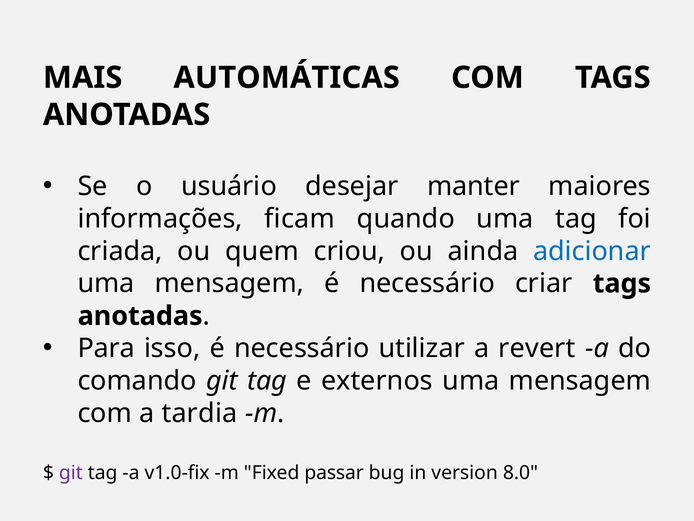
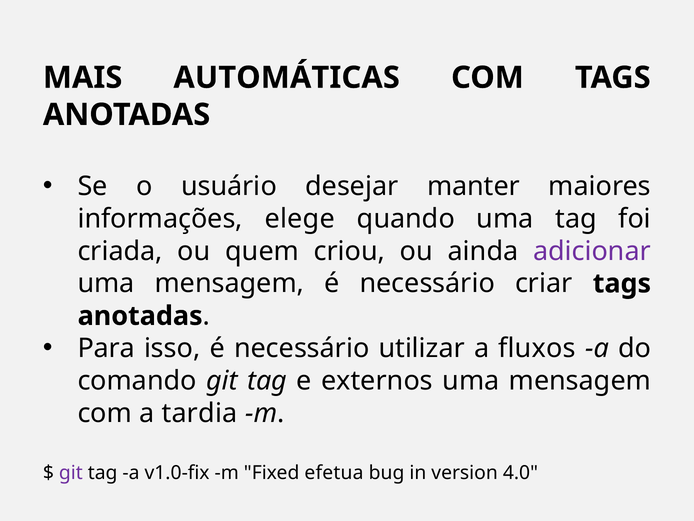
ficam: ficam -> elege (300, 218)
adicionar colour: blue -> purple (592, 251)
revert: revert -> fluxos (537, 348)
passar: passar -> efetua (334, 473)
8.0: 8.0 -> 4.0 (520, 473)
